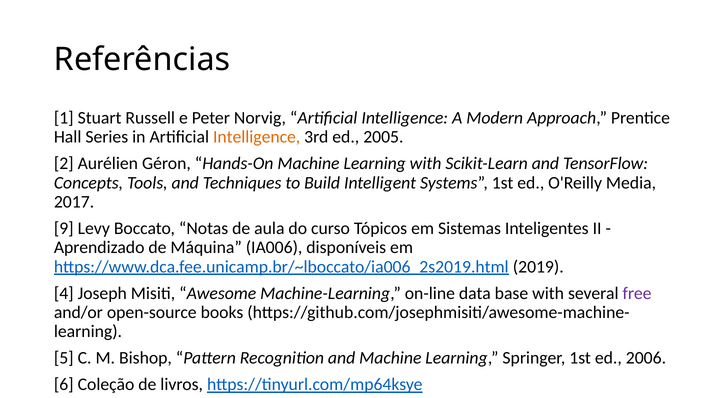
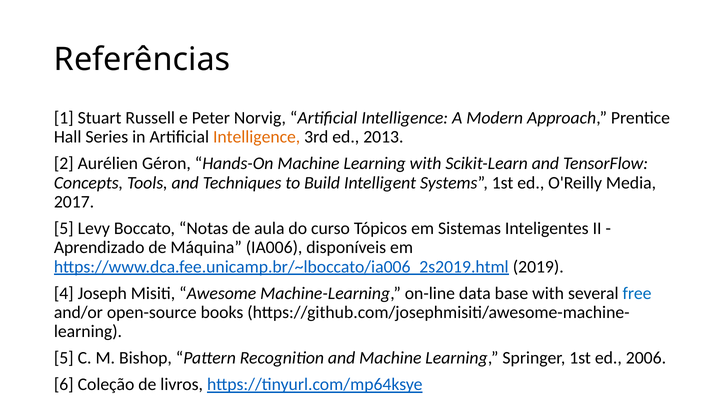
2005: 2005 -> 2013 (383, 137)
9: 9 -> 5 (64, 228)
free colour: purple -> blue (637, 293)
